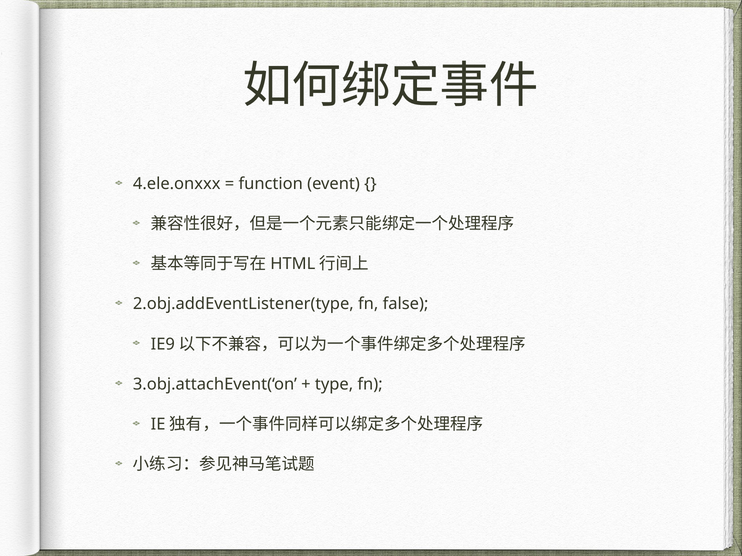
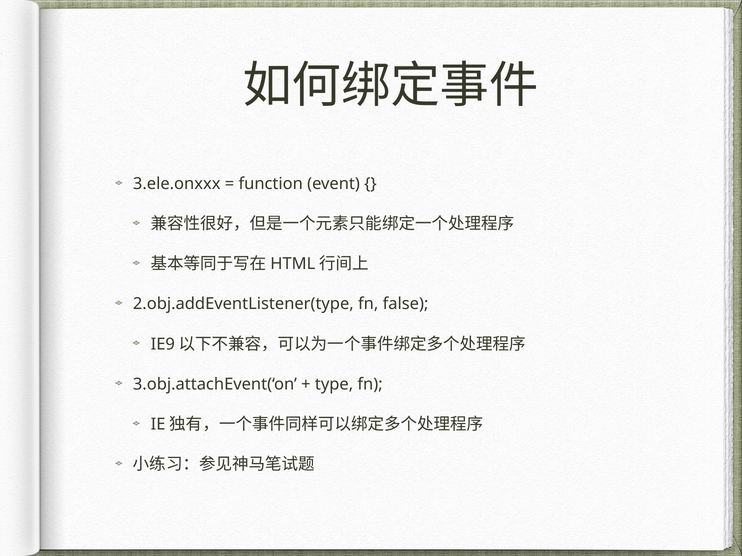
4.ele.onxxx: 4.ele.onxxx -> 3.ele.onxxx (177, 184)
